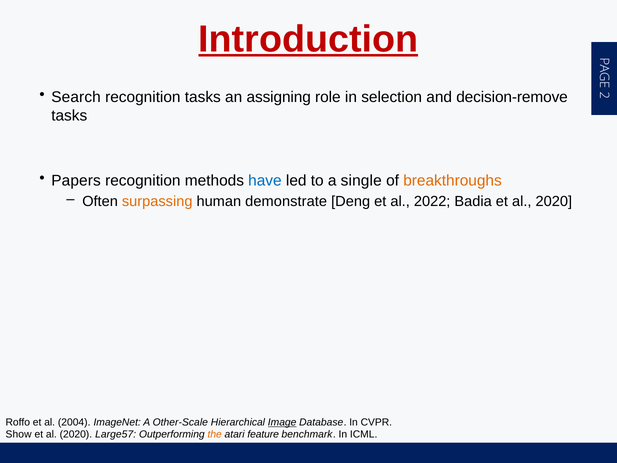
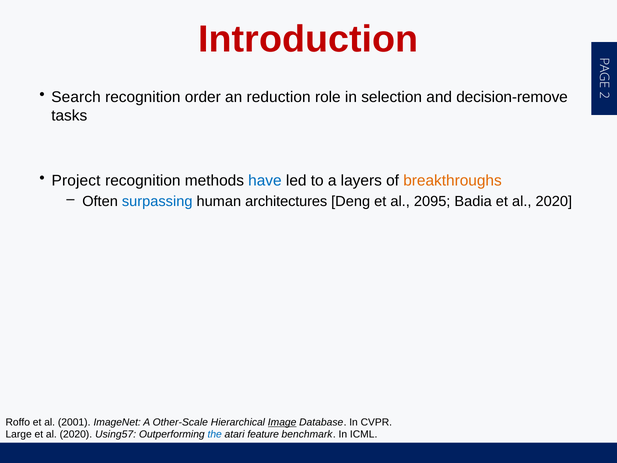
Introduction underline: present -> none (308, 39)
recognition tasks: tasks -> order (203, 97)
assigning: assigning -> reduction (279, 97)
Papers: Papers -> Project (76, 180)
single: single -> layers (361, 180)
surpassing colour: orange -> blue (157, 201)
demonstrate: demonstrate -> architectures (286, 201)
2022: 2022 -> 2095 (432, 201)
2004: 2004 -> 2001 (74, 422)
Show: Show -> Large (19, 434)
Large57: Large57 -> Using57 (116, 434)
the colour: orange -> blue (215, 434)
